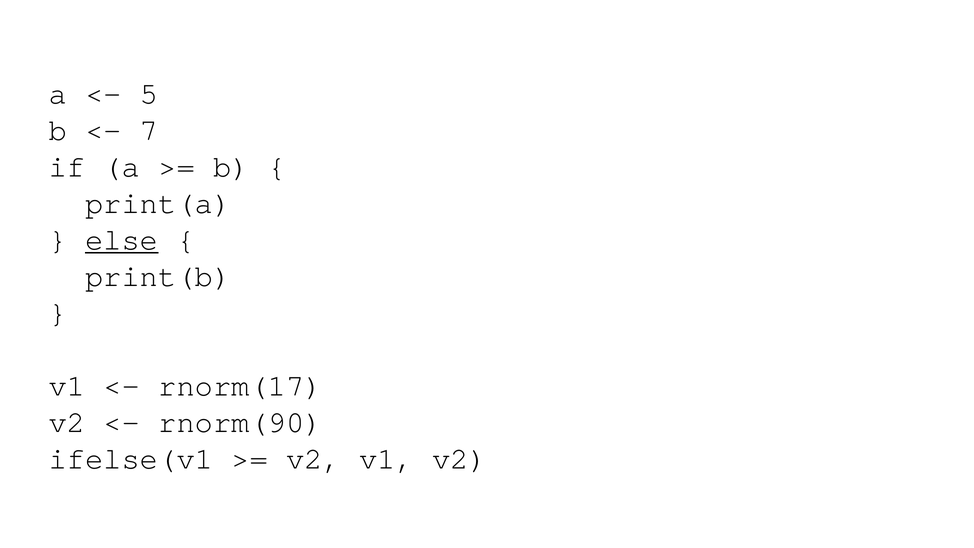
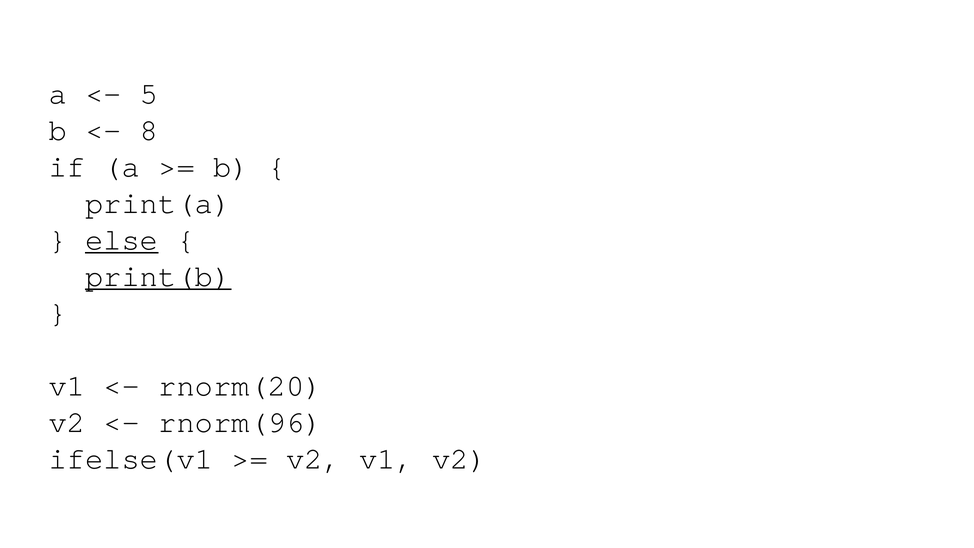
7: 7 -> 8 (149, 130)
print(b underline: none -> present (158, 276)
rnorm(17: rnorm(17 -> rnorm(20 (240, 386)
rnorm(90: rnorm(90 -> rnorm(96 (240, 422)
